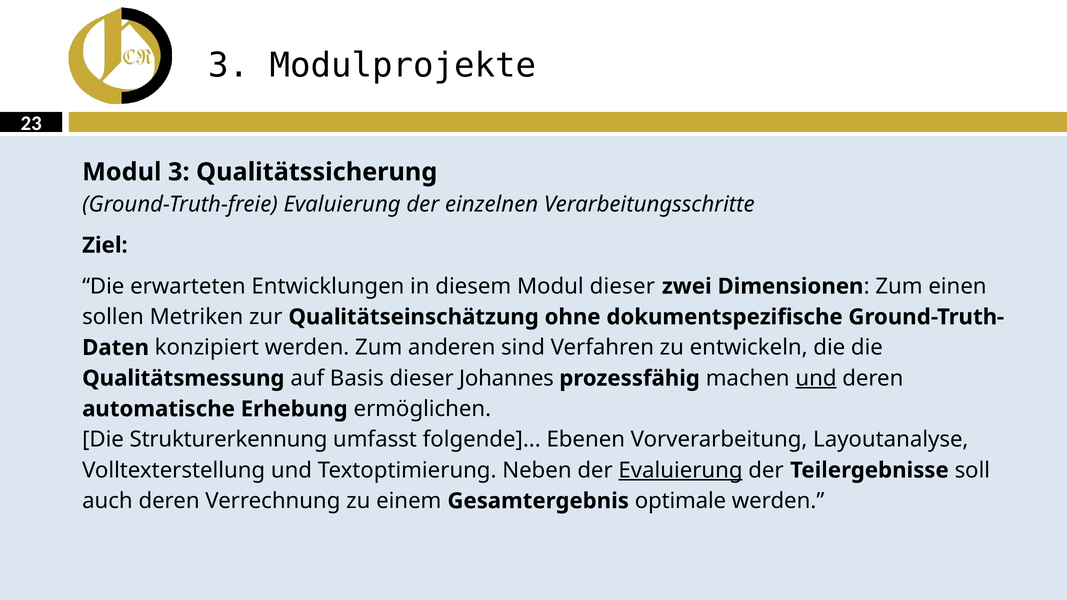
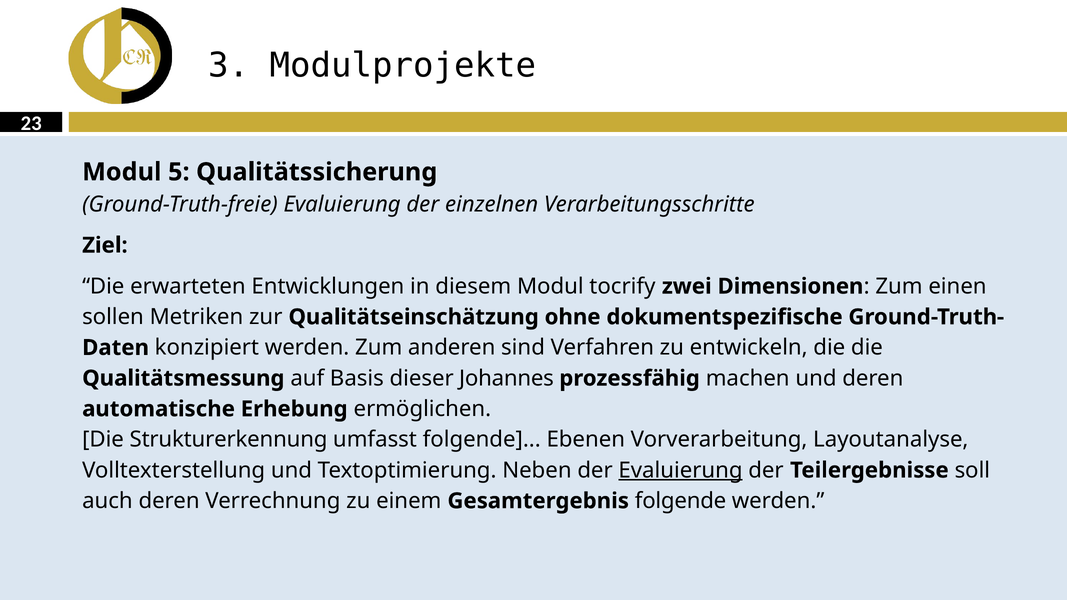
Modul 3: 3 -> 5 (179, 172)
Modul dieser: dieser -> tocrify (622, 286)
und underline: present -> none (816, 378)
Gesamtergebnis optimale: optimale -> folgende (681, 501)
